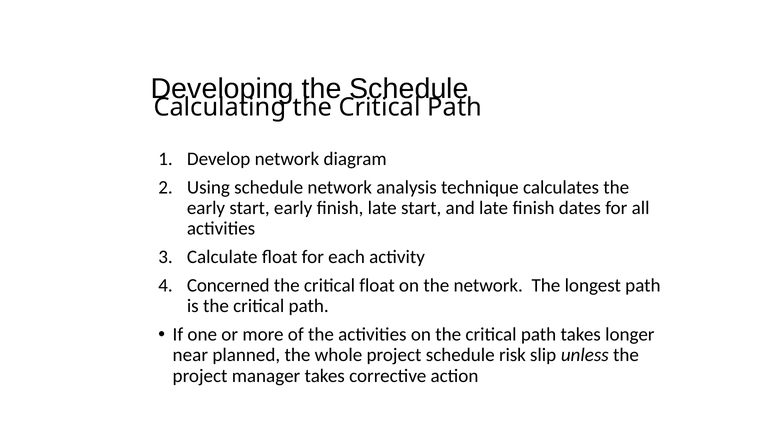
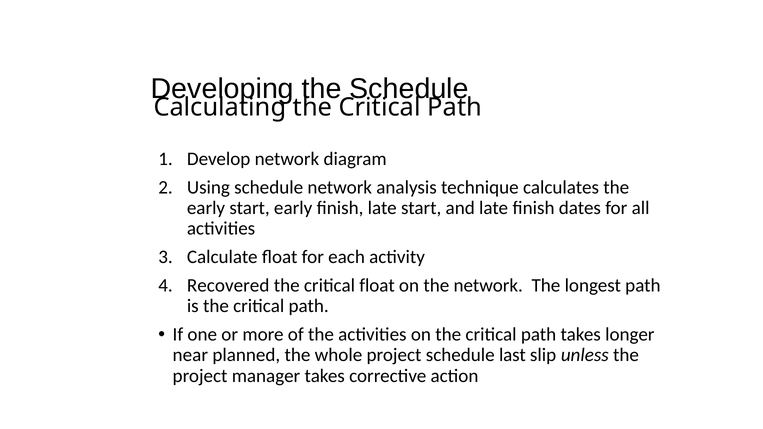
Concerned: Concerned -> Recovered (228, 286)
risk: risk -> last (512, 355)
